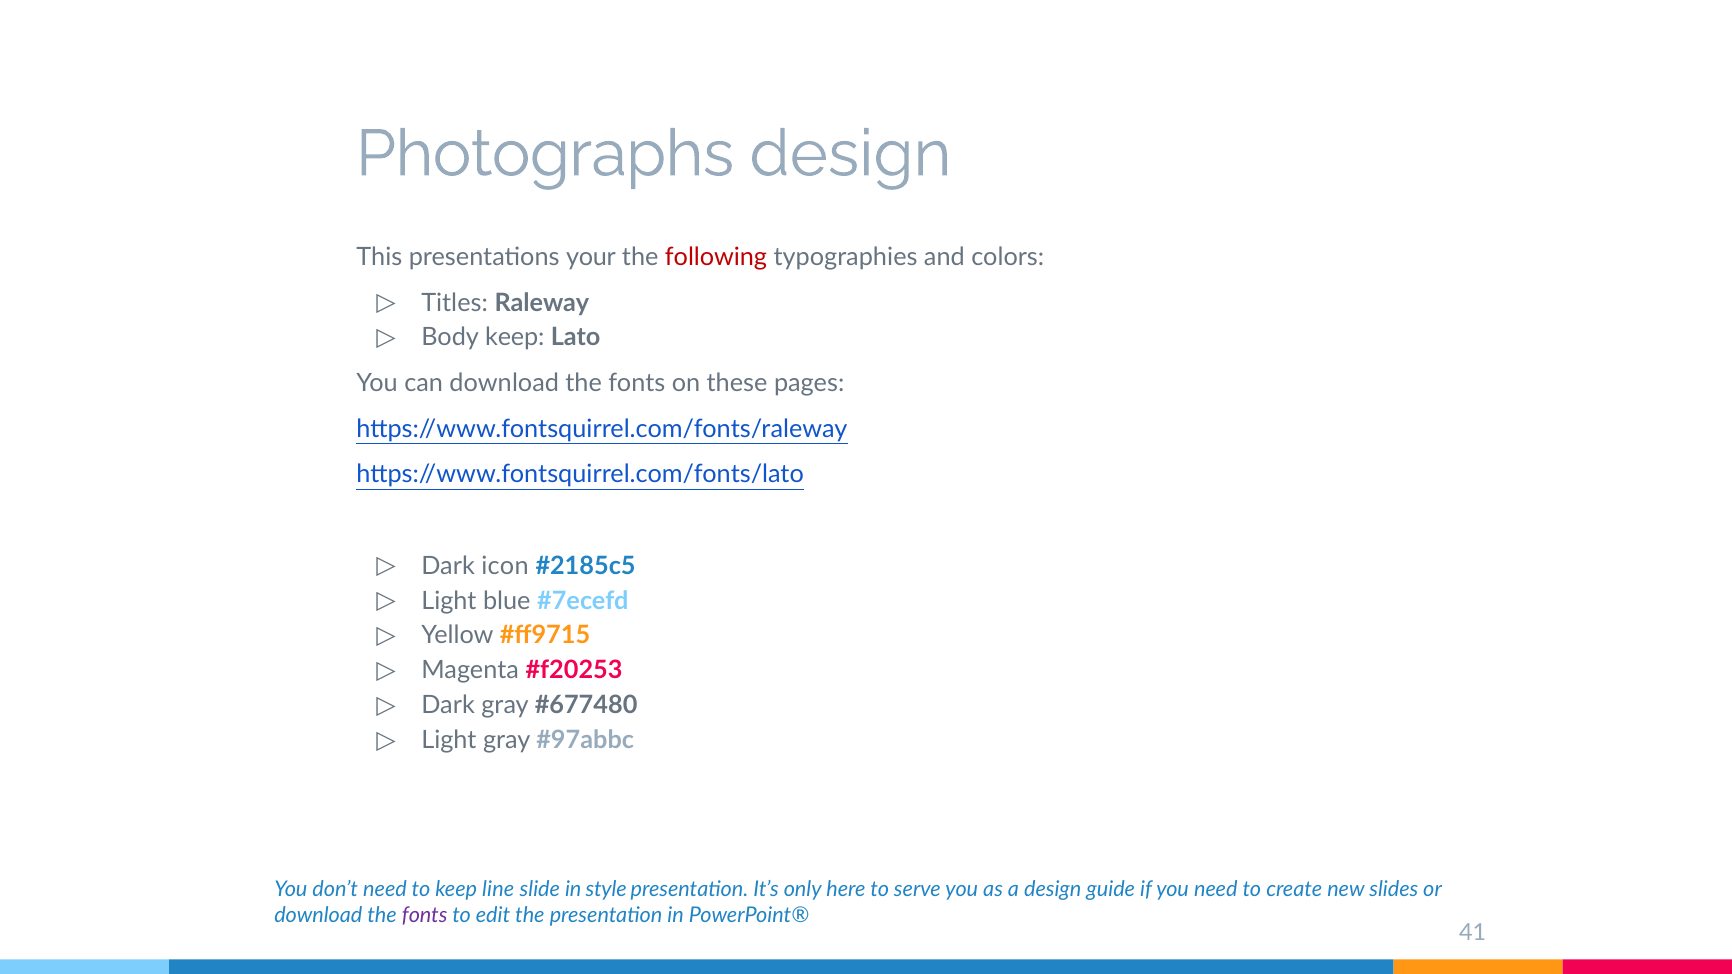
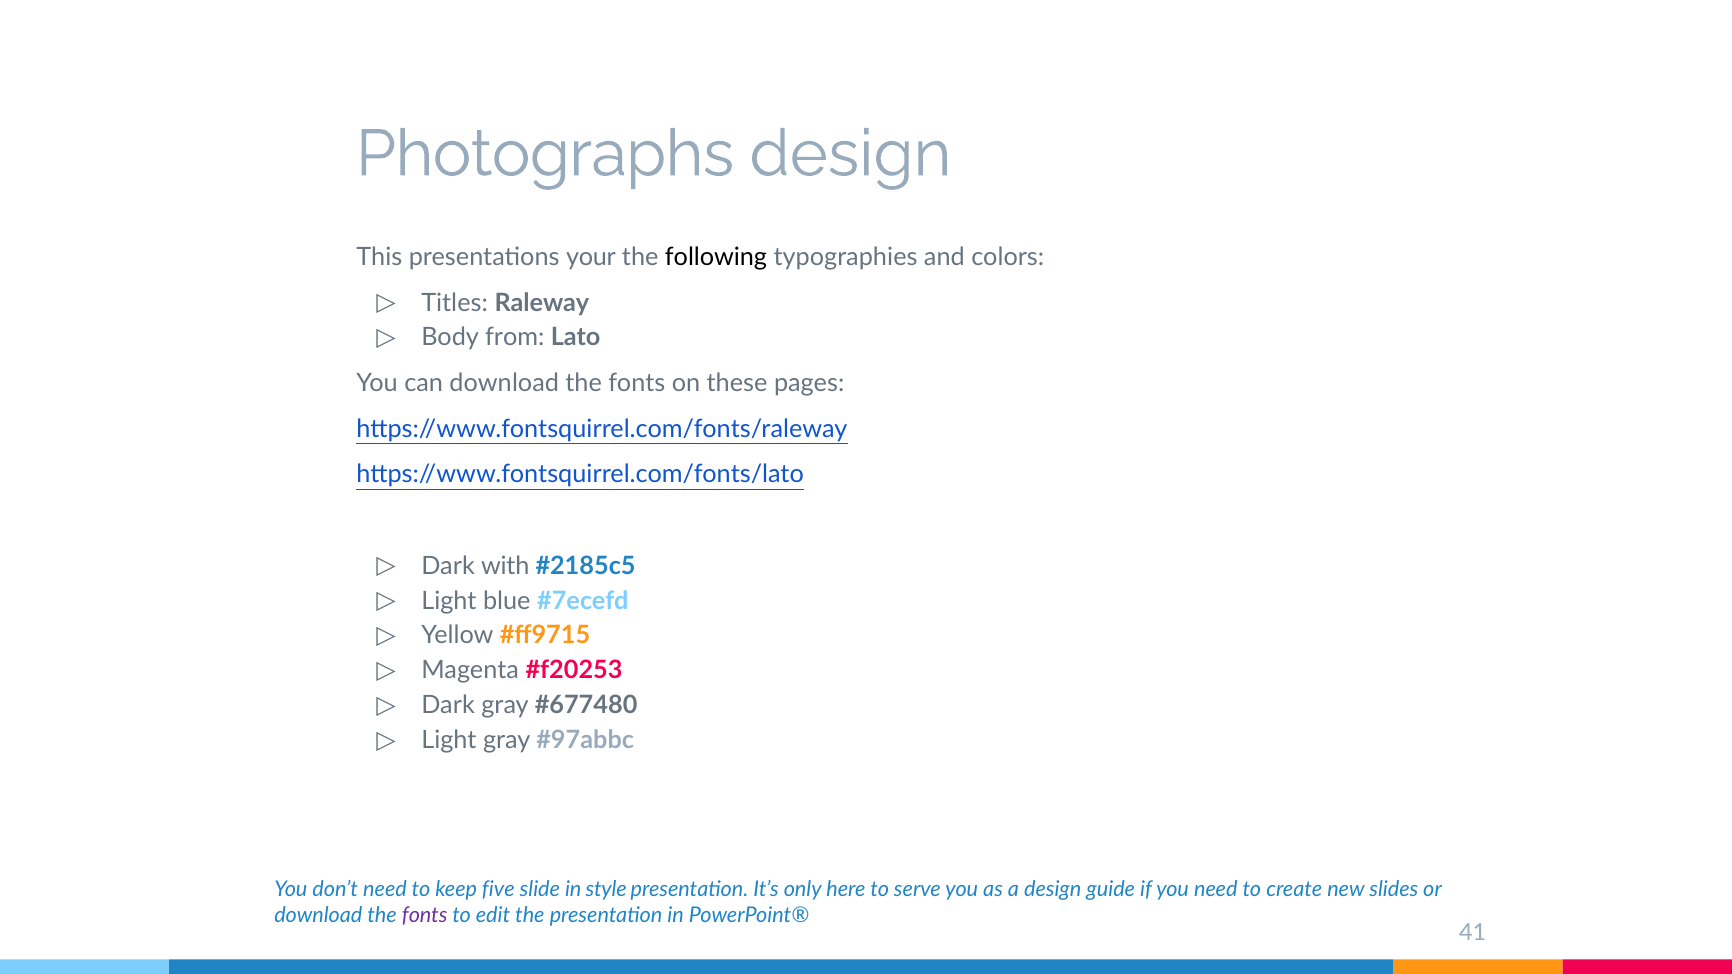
following colour: red -> black (716, 257)
Body keep: keep -> from (515, 338)
icon: icon -> with (505, 566)
line: line -> five (498, 890)
